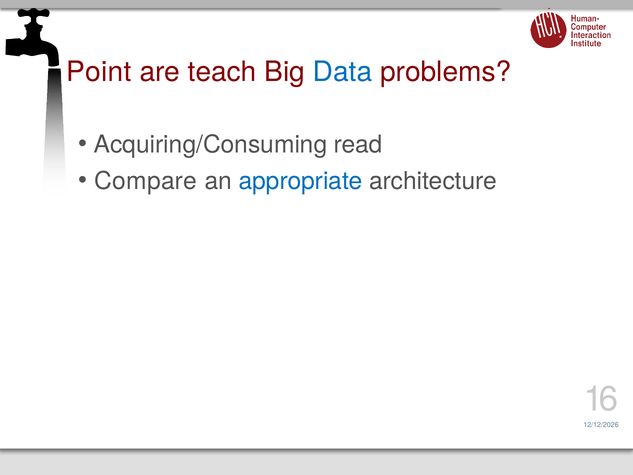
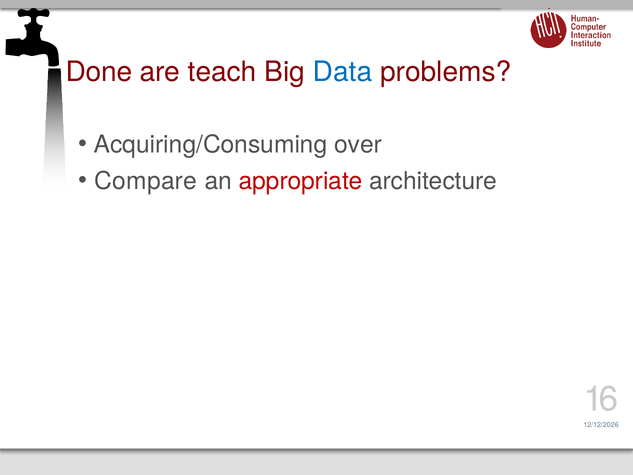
Point: Point -> Done (99, 72)
read: read -> over (358, 144)
appropriate colour: blue -> red (301, 181)
